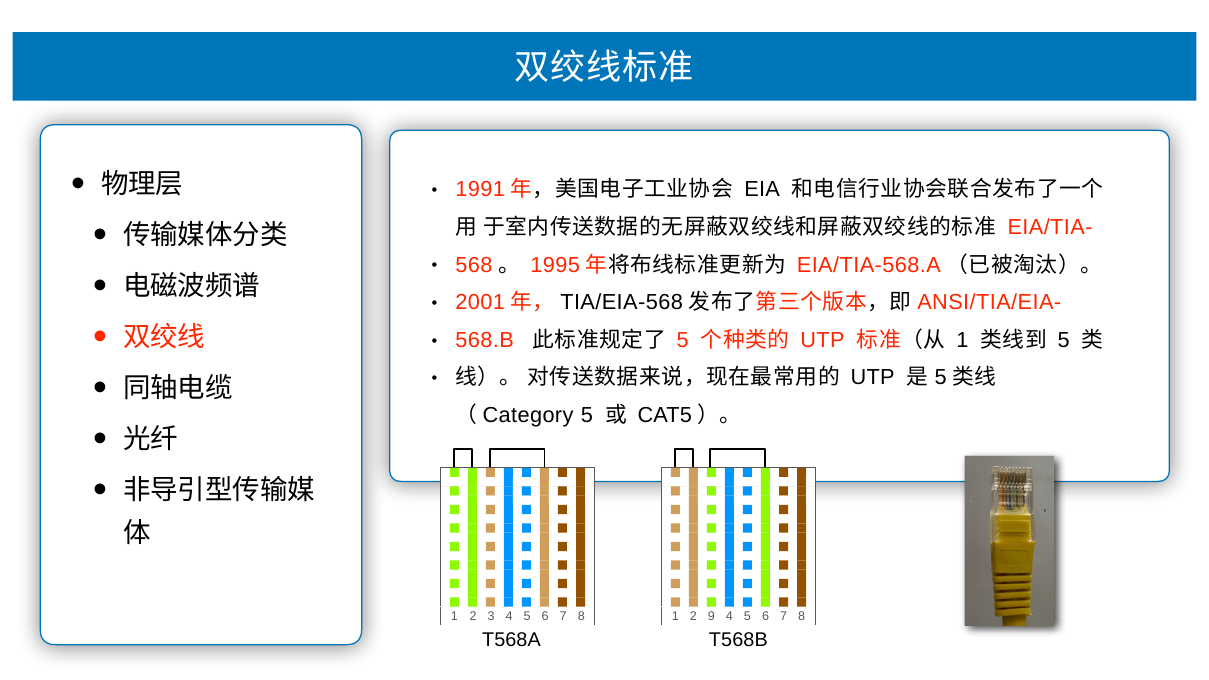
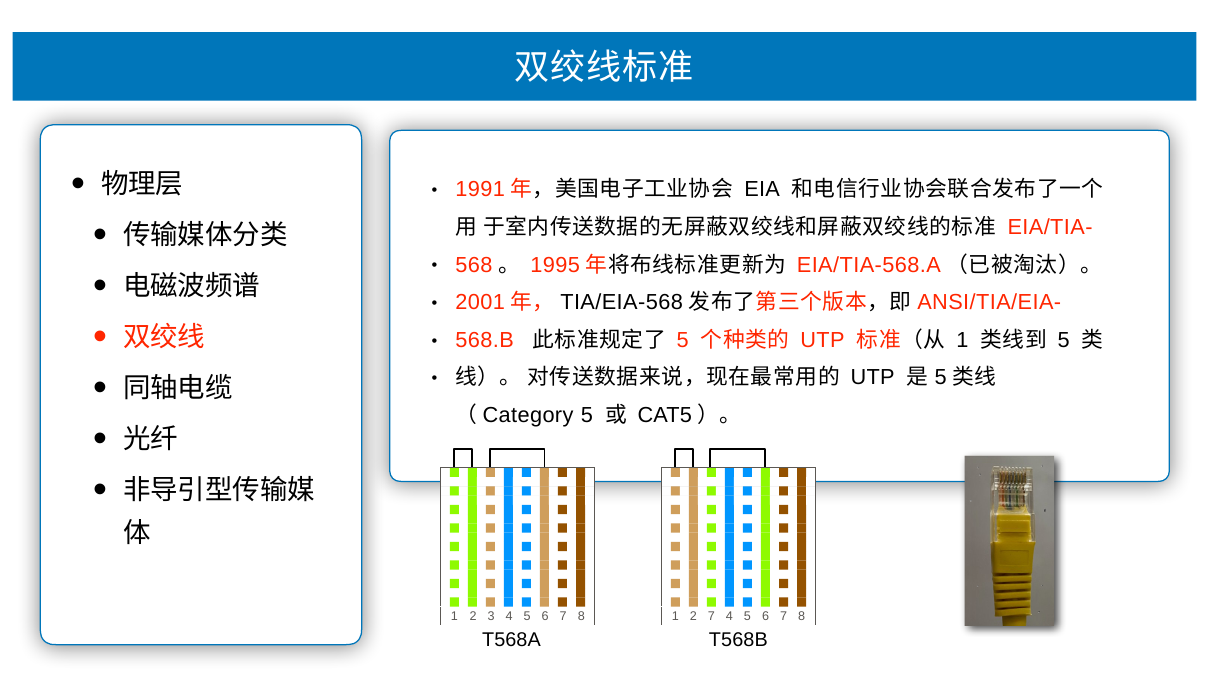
2 9: 9 -> 7 (711, 616)
